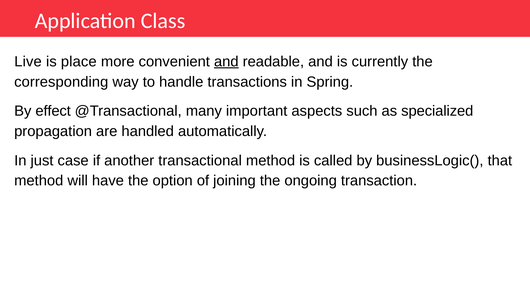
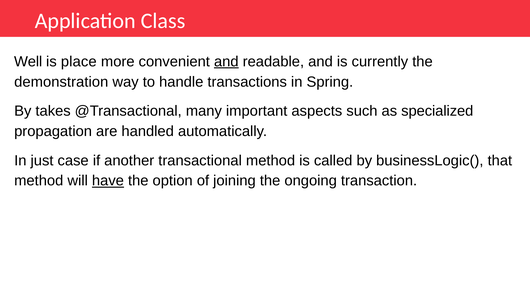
Live: Live -> Well (28, 62)
corresponding: corresponding -> demonstration (61, 82)
effect: effect -> takes (53, 111)
have underline: none -> present (108, 181)
